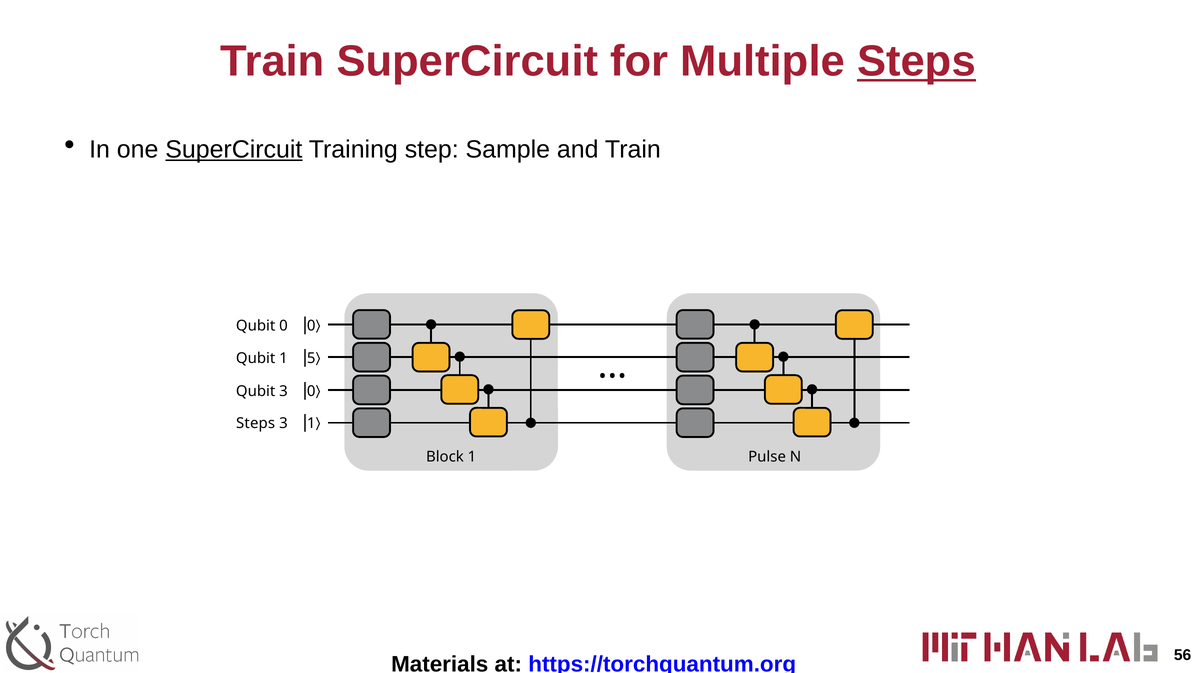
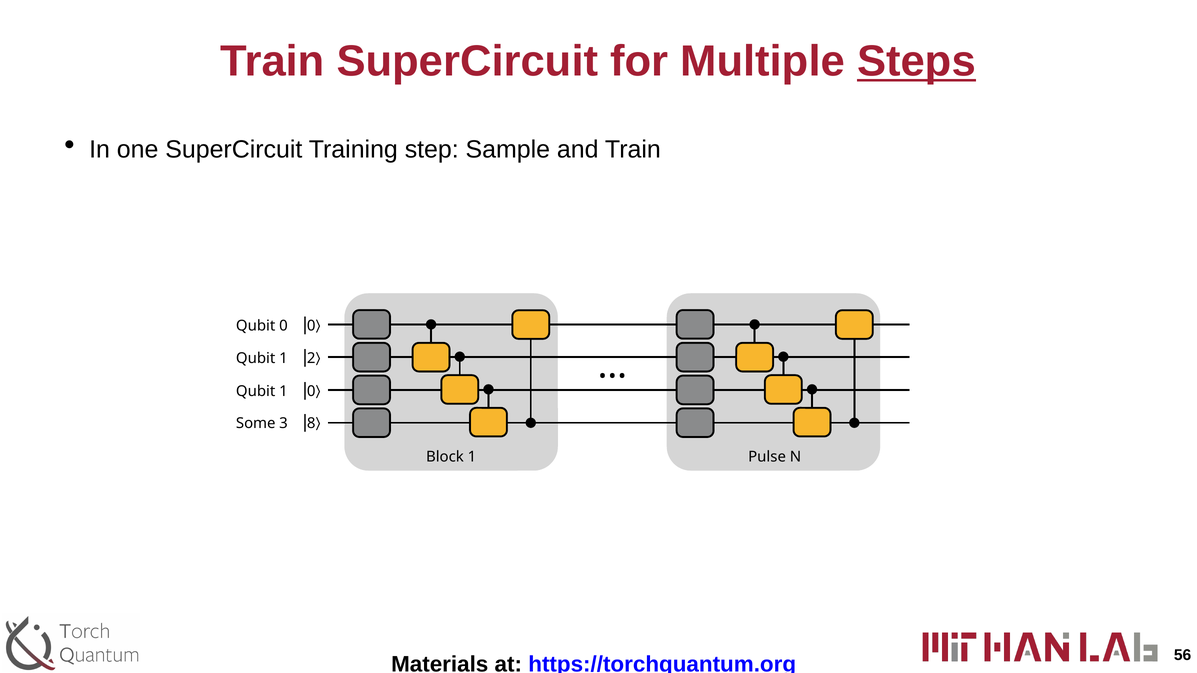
SuperCircuit underline: present -> none (234, 150)
5: 5 -> 2 (311, 359)
3: 3 -> 1 (284, 392)
Steps: Steps -> Some (256, 424)
3 1: 1 -> 8 (311, 424)
